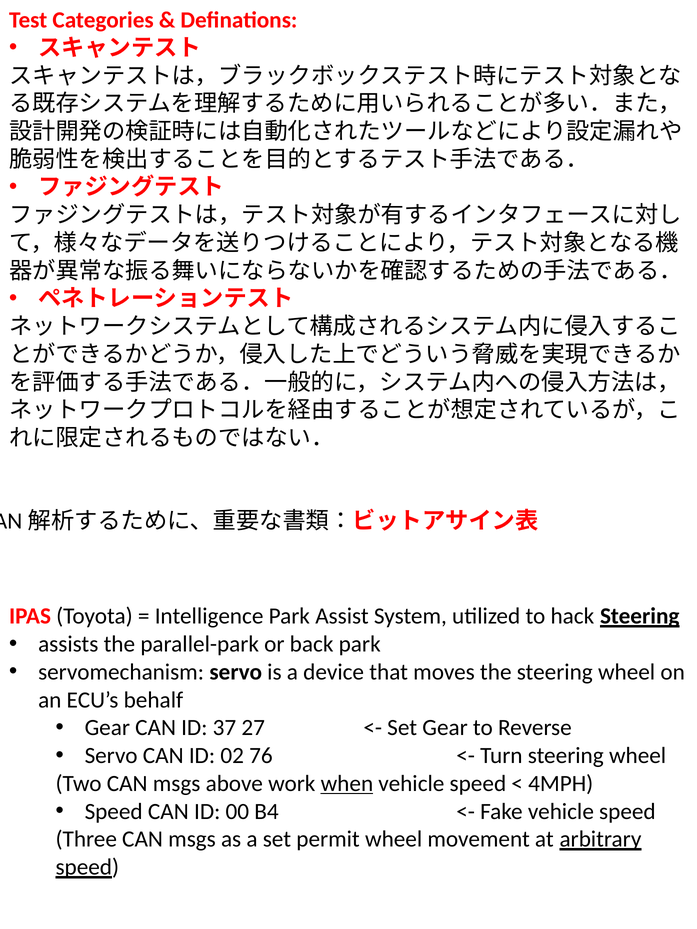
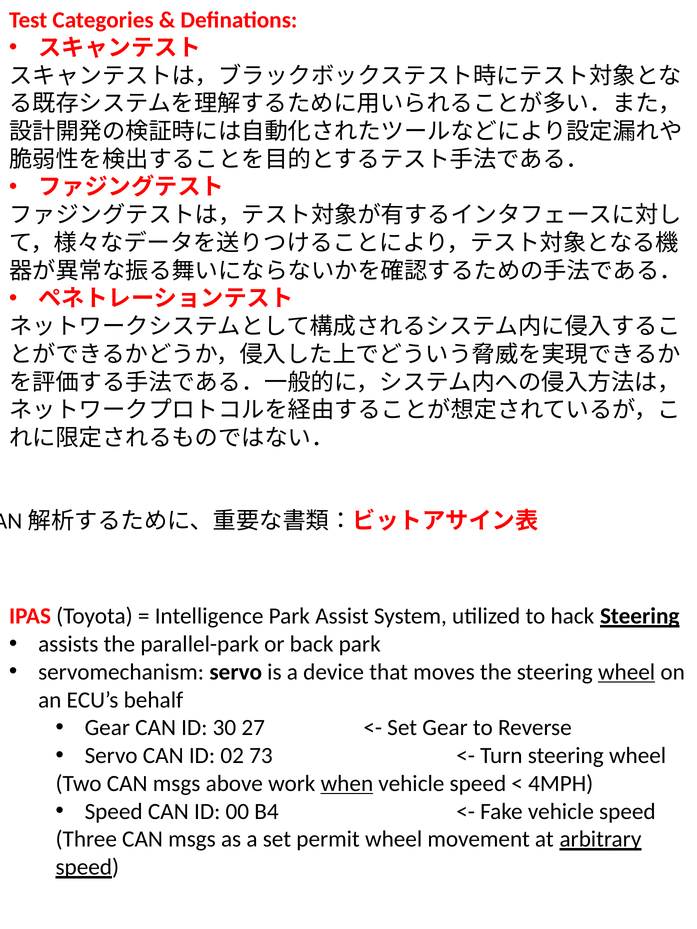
wheel underline: none -> present (627, 672)
37: 37 -> 30 (224, 728)
76: 76 -> 73 (261, 756)
